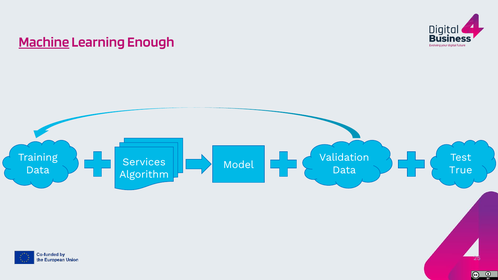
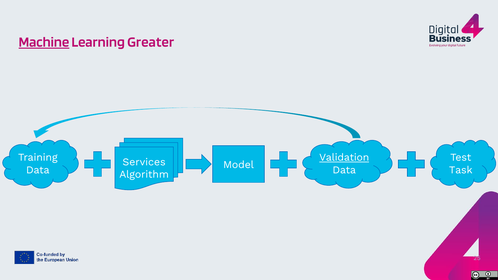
Enough: Enough -> Greater (151, 42)
Validation underline: none -> present (344, 158)
True: True -> Task (461, 170)
